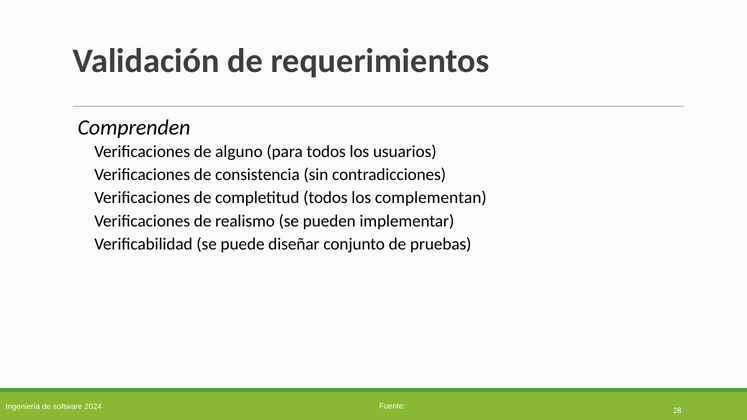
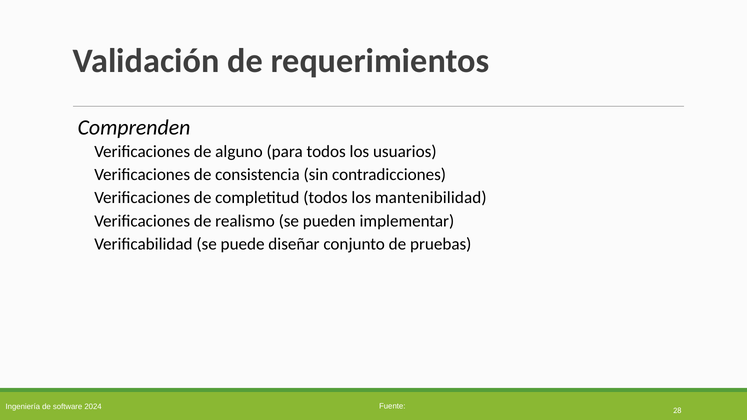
complementan: complementan -> mantenibilidad (431, 198)
